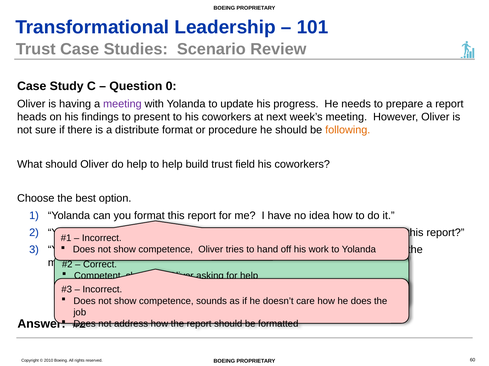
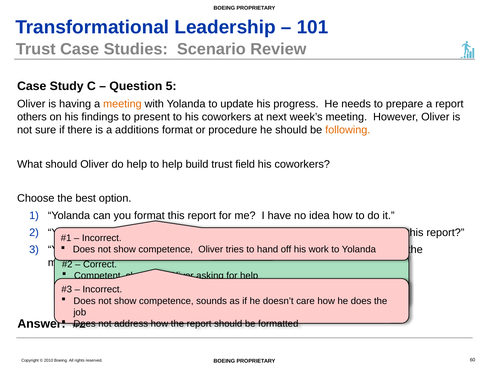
0: 0 -> 5 (171, 86)
meeting colour: purple -> orange (122, 104)
heads: heads -> others (32, 117)
a distribute: distribute -> additions (137, 130)
